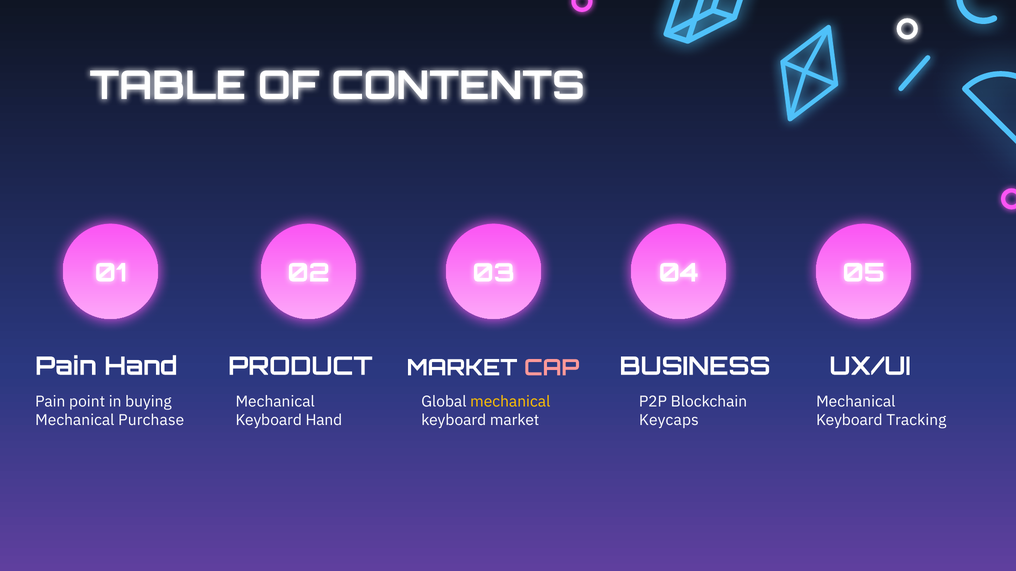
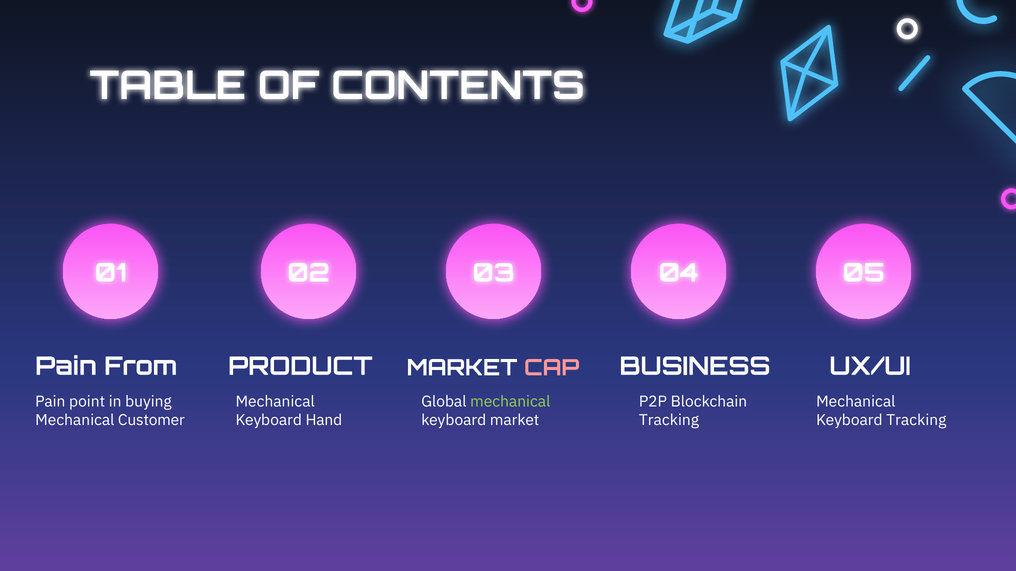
Pain Hand: Hand -> From (141, 367)
mechanical colour: yellow -> light green (510, 402)
Purchase: Purchase -> Customer (151, 421)
Keycaps: Keycaps -> Tracking (669, 421)
